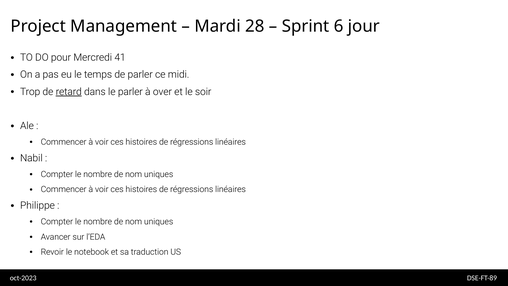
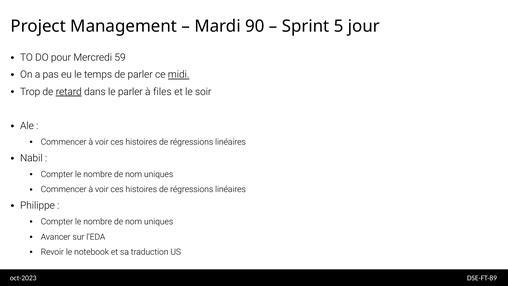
28: 28 -> 90 (255, 26)
6: 6 -> 5 (339, 26)
41: 41 -> 59 (120, 57)
midi underline: none -> present (179, 75)
over: over -> files (162, 92)
